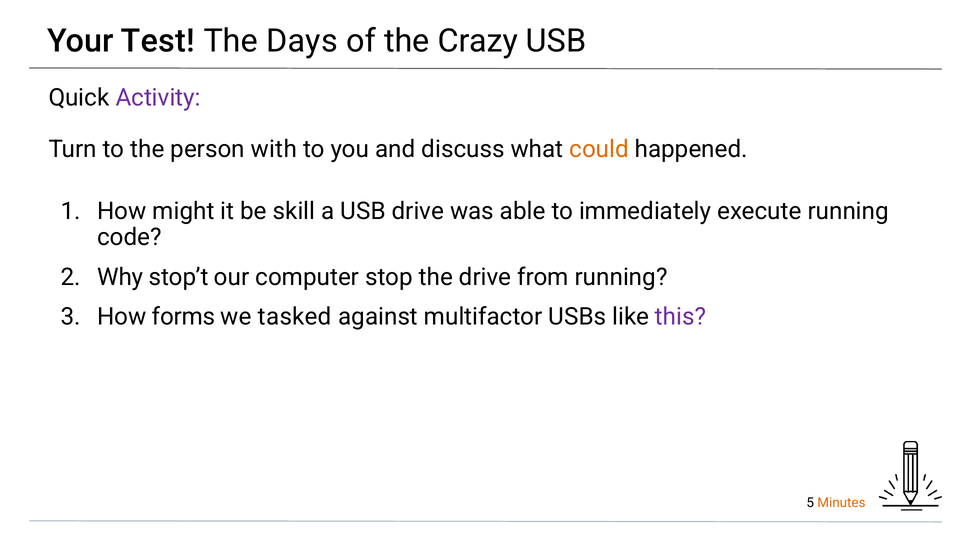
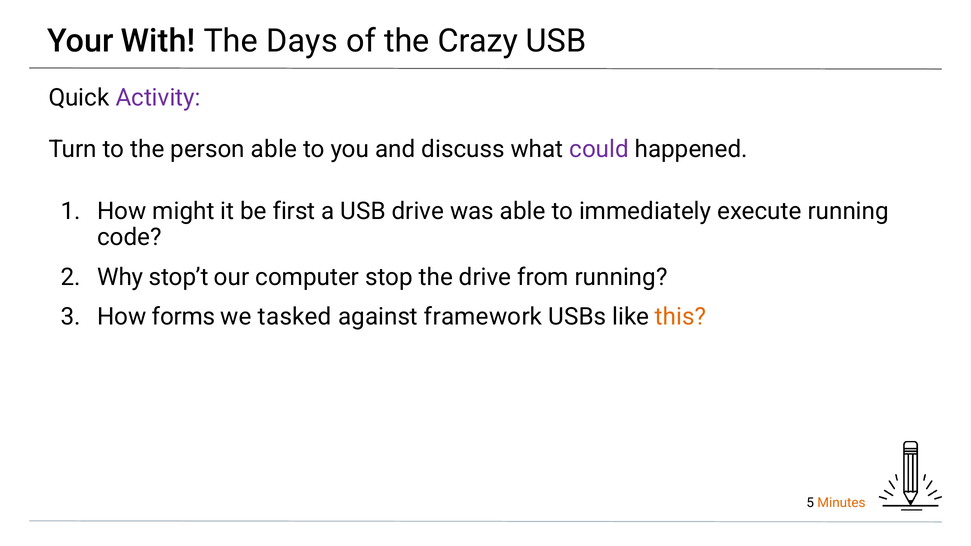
Test: Test -> With (158, 41)
person with: with -> able (274, 149)
could colour: orange -> purple (599, 149)
skill: skill -> first (294, 211)
multifactor: multifactor -> framework (483, 317)
this colour: purple -> orange (681, 317)
